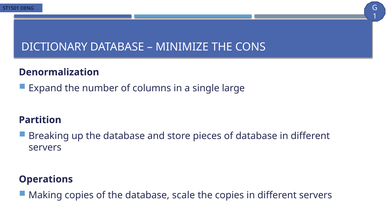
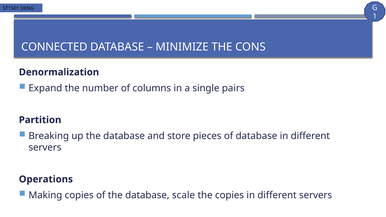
DICTIONARY: DICTIONARY -> CONNECTED (54, 47)
large: large -> pairs (233, 88)
